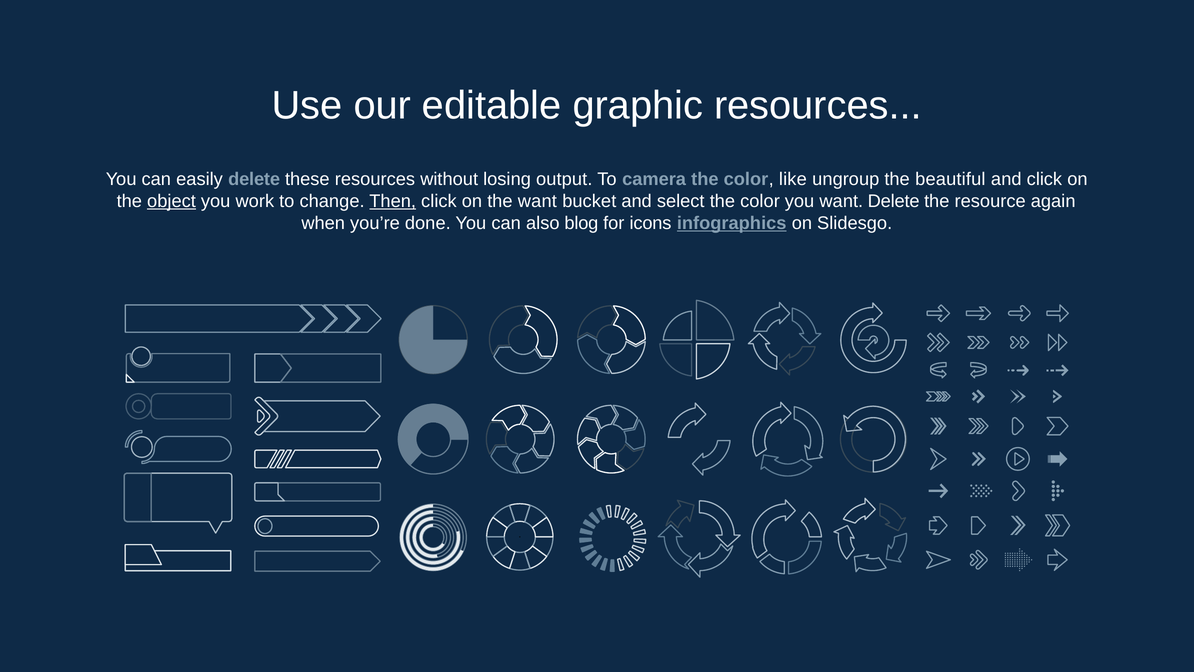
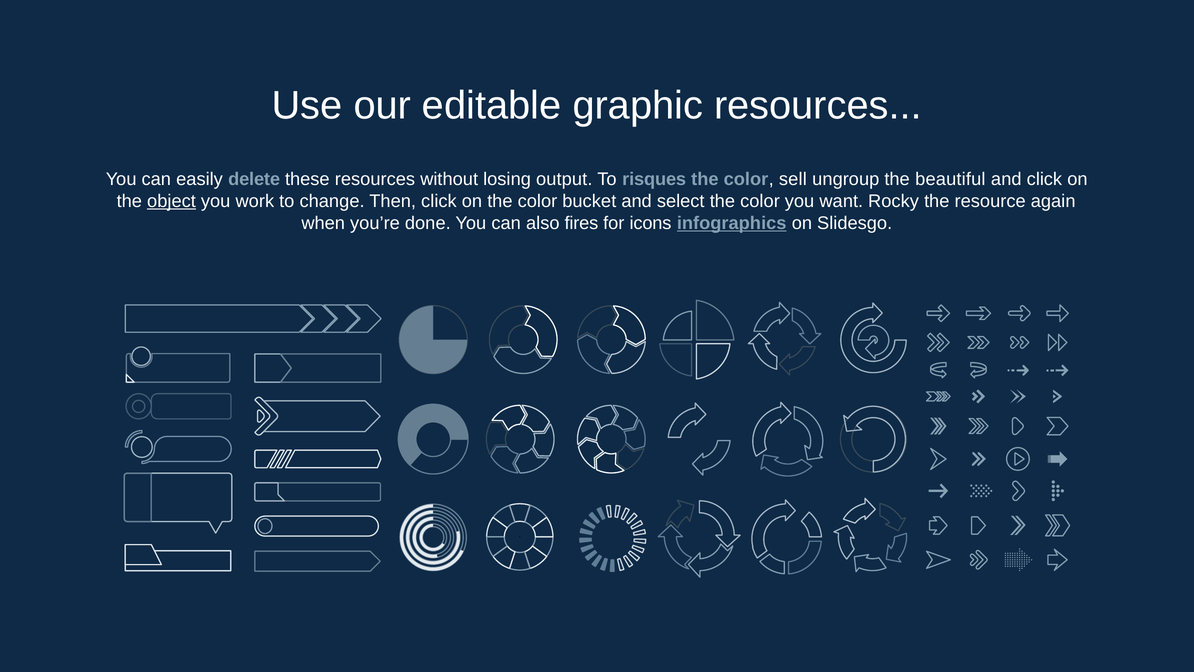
camera: camera -> risques (654, 179)
like: like -> sell (793, 179)
Then underline: present -> none (393, 201)
on the want: want -> color (537, 201)
want Delete: Delete -> Rocky (894, 201)
blog: blog -> fires (581, 223)
